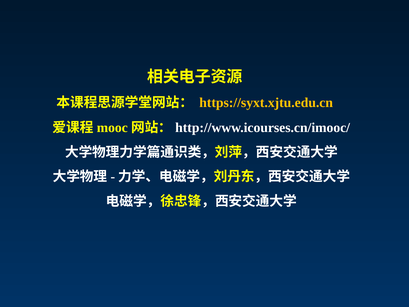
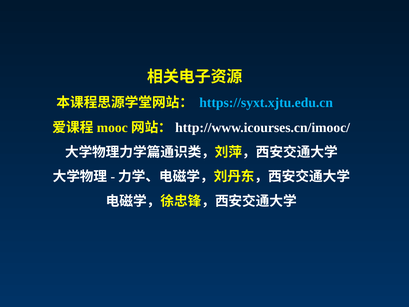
https://syxt.xjtu.edu.cn colour: yellow -> light blue (266, 102)
